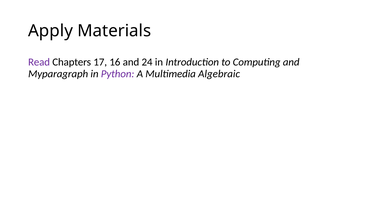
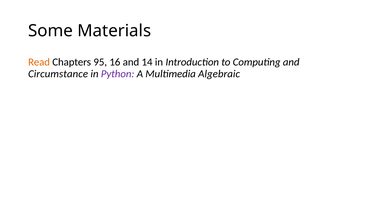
Apply: Apply -> Some (51, 31)
Read colour: purple -> orange (39, 62)
17: 17 -> 95 (100, 62)
24: 24 -> 14 (147, 62)
Myparagraph: Myparagraph -> Circumstance (58, 74)
